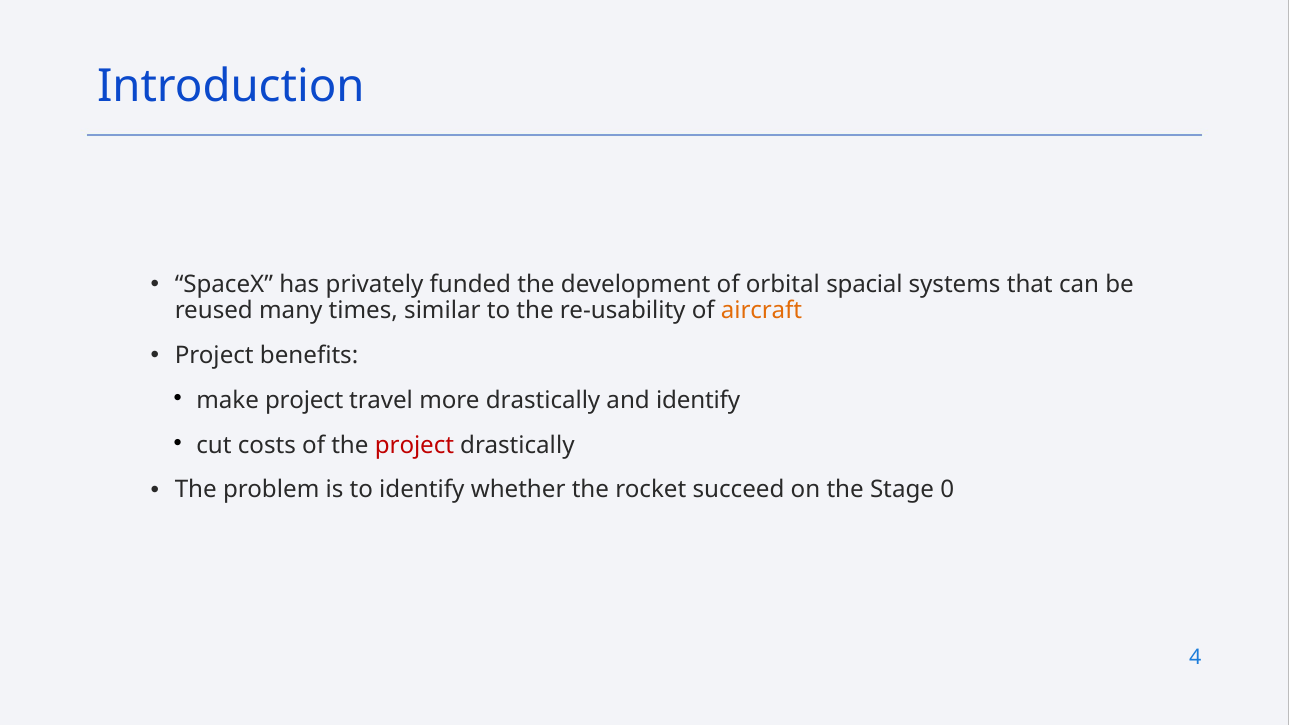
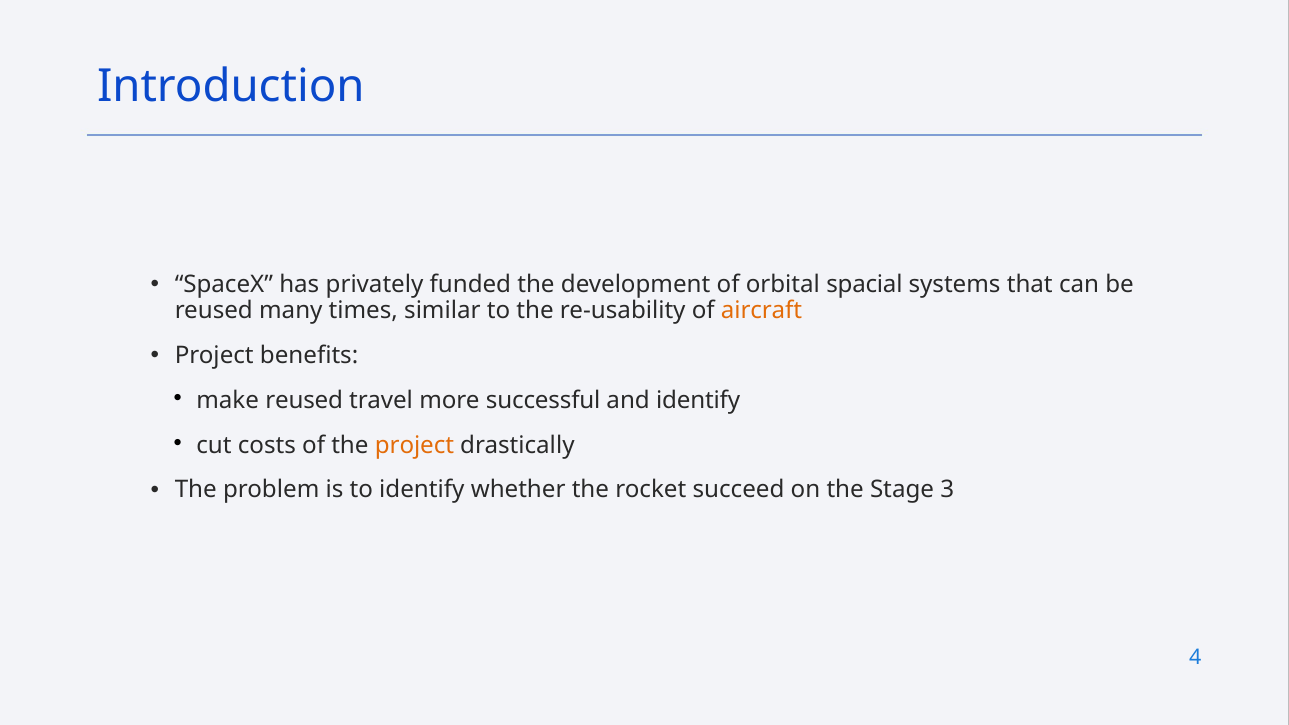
make project: project -> reused (304, 400)
more drastically: drastically -> successful (543, 400)
project colour: red -> orange (414, 445)
0: 0 -> 3 (947, 490)
